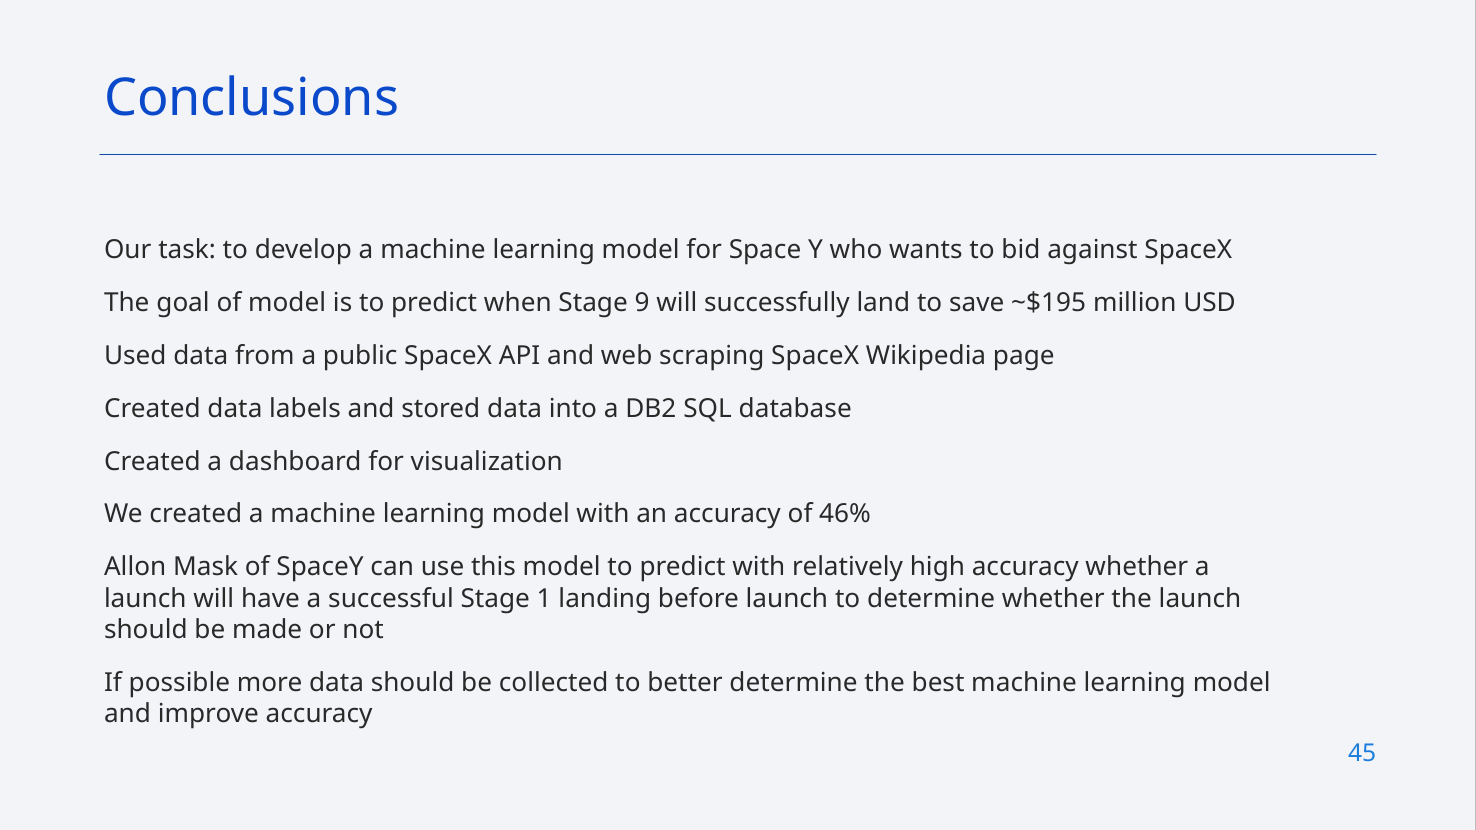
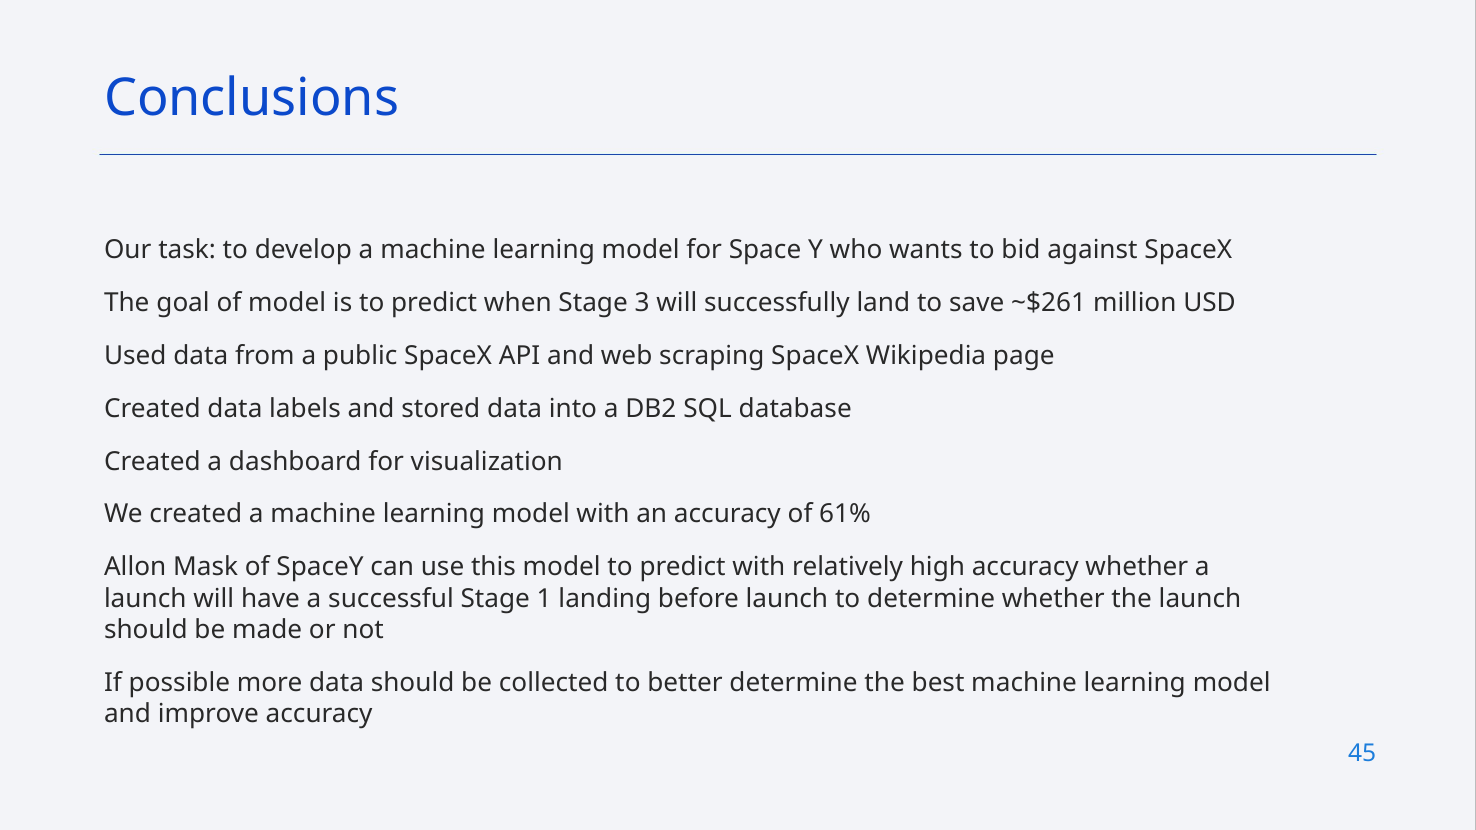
9: 9 -> 3 (642, 303)
~$195: ~$195 -> ~$261 (1049, 303)
46%: 46% -> 61% (845, 514)
